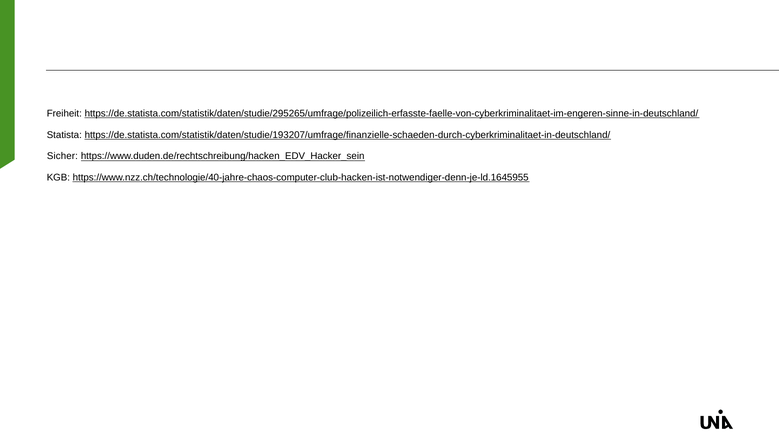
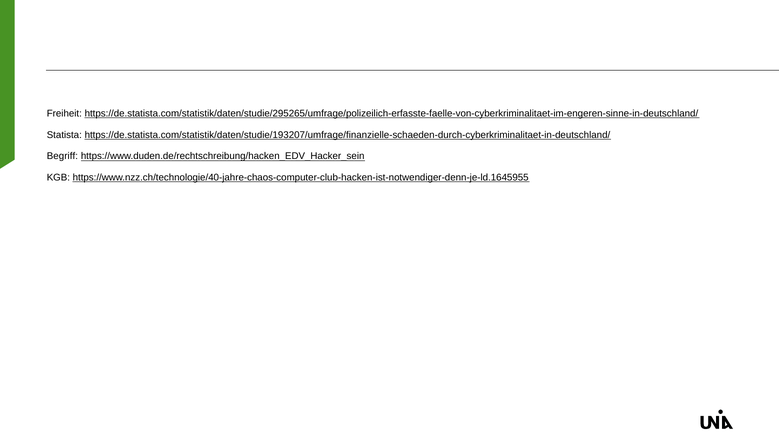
Sicher: Sicher -> Begriff (62, 156)
